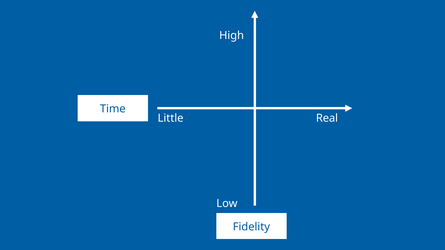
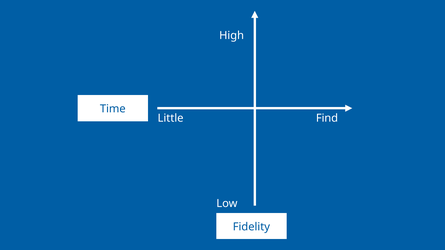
Real: Real -> Find (327, 118)
